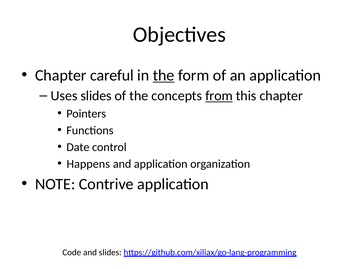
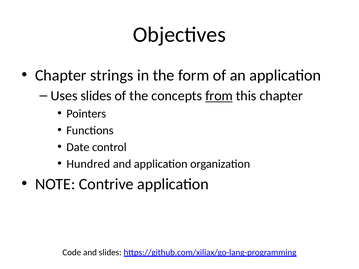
careful: careful -> strings (112, 75)
the underline: present -> none (164, 75)
Happens: Happens -> Hundred (88, 164)
